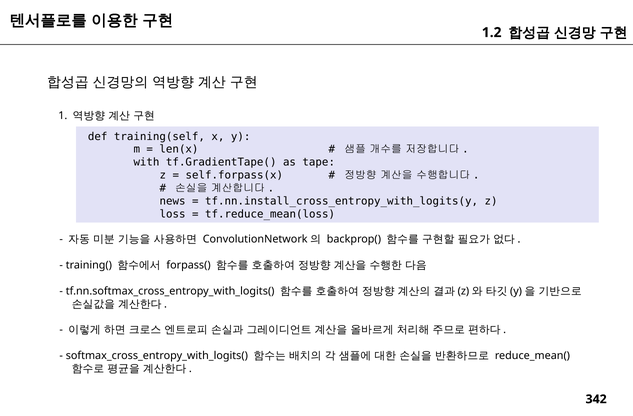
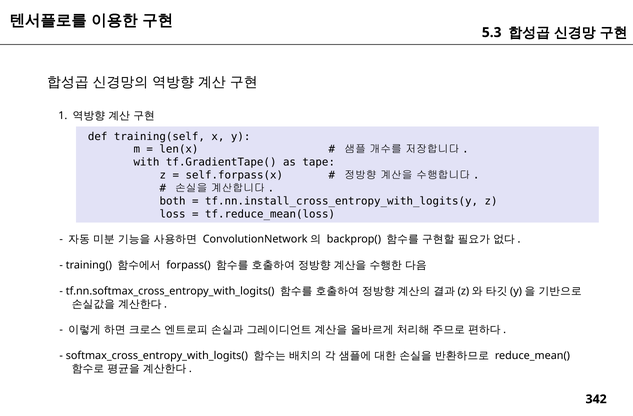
1.2: 1.2 -> 5.3 (492, 32)
news: news -> both (173, 201)
